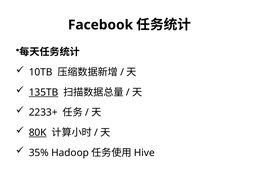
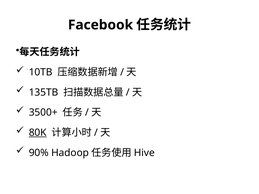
135TB underline: present -> none (44, 92)
2233+: 2233+ -> 3500+ (43, 113)
35%: 35% -> 90% (39, 153)
